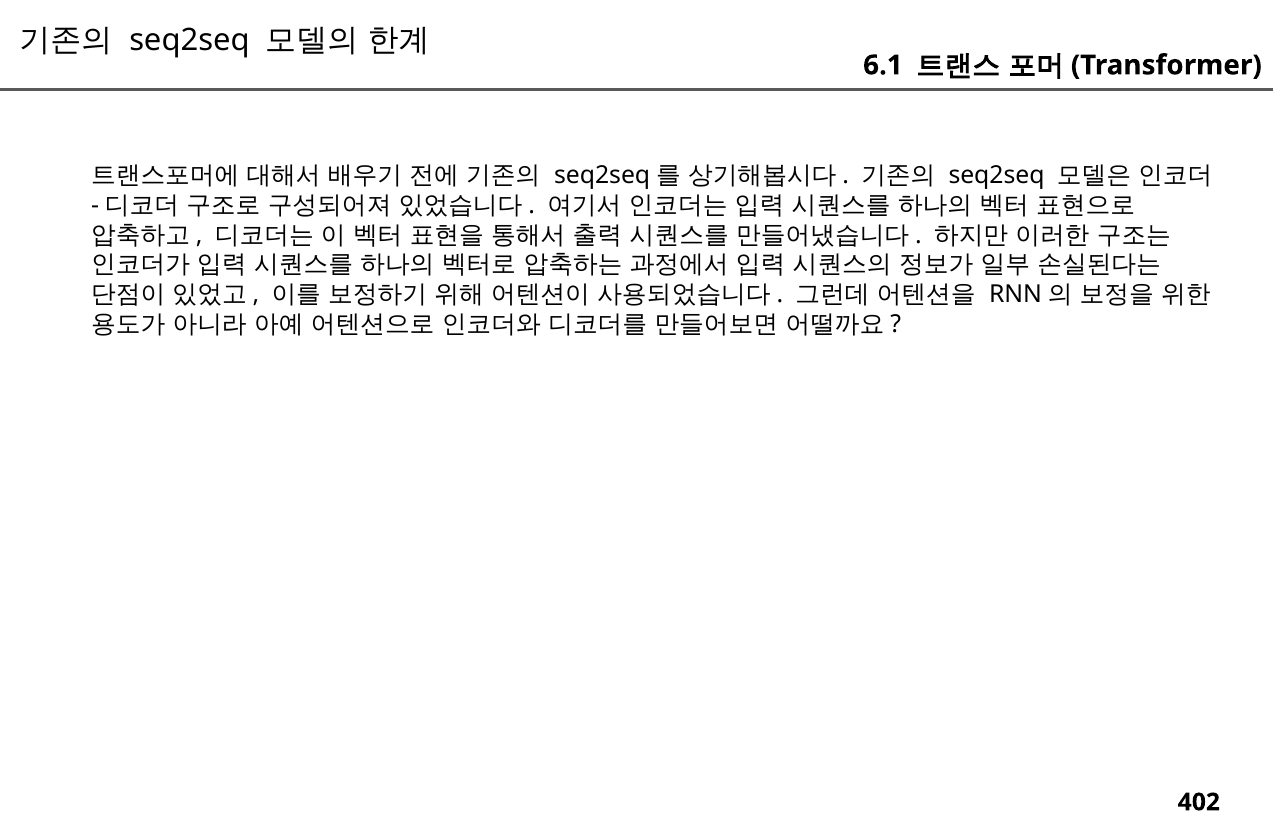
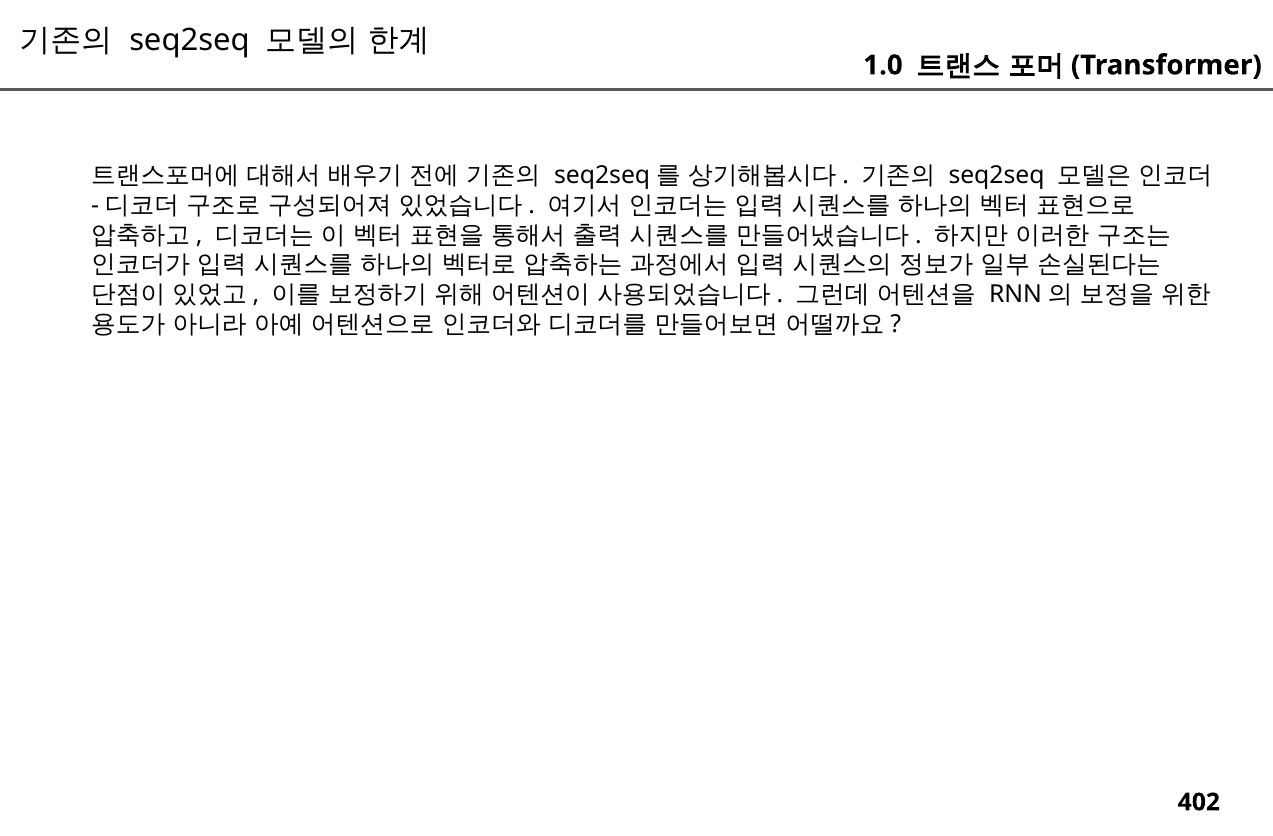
6.1: 6.1 -> 1.0 (883, 65)
